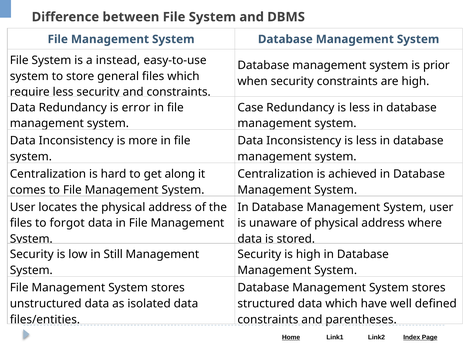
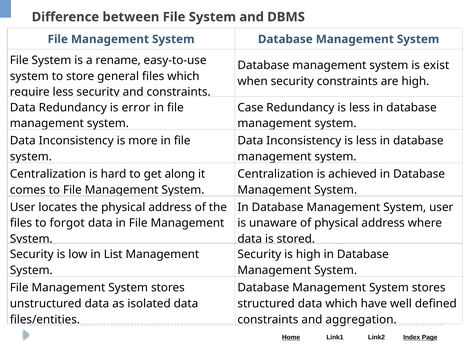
instead: instead -> rename (118, 60)
prior: prior -> exist (436, 65)
Still: Still -> List (113, 254)
parentheses: parentheses -> aggregation (361, 320)
